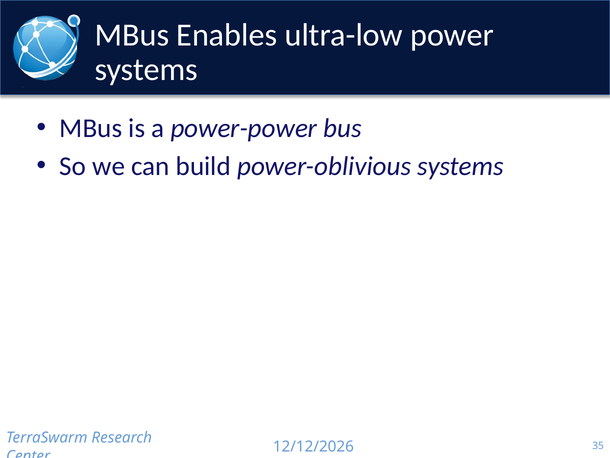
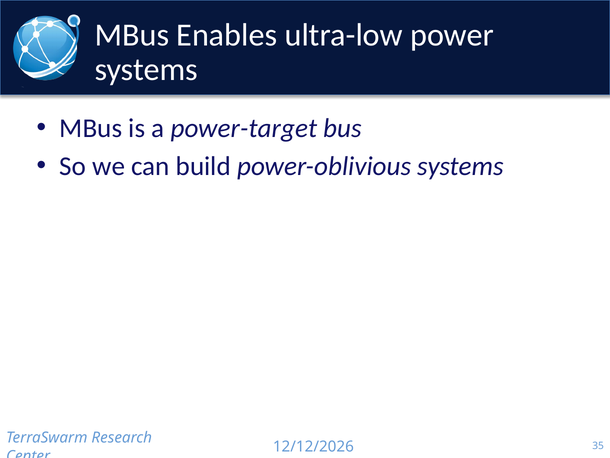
power-power: power-power -> power-target (244, 128)
